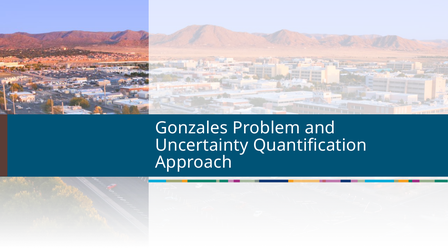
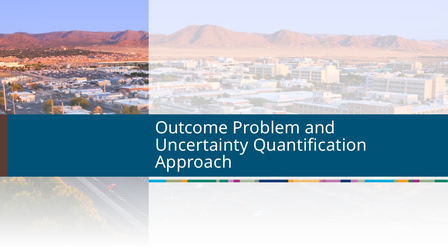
Gonzales: Gonzales -> Outcome (192, 128)
